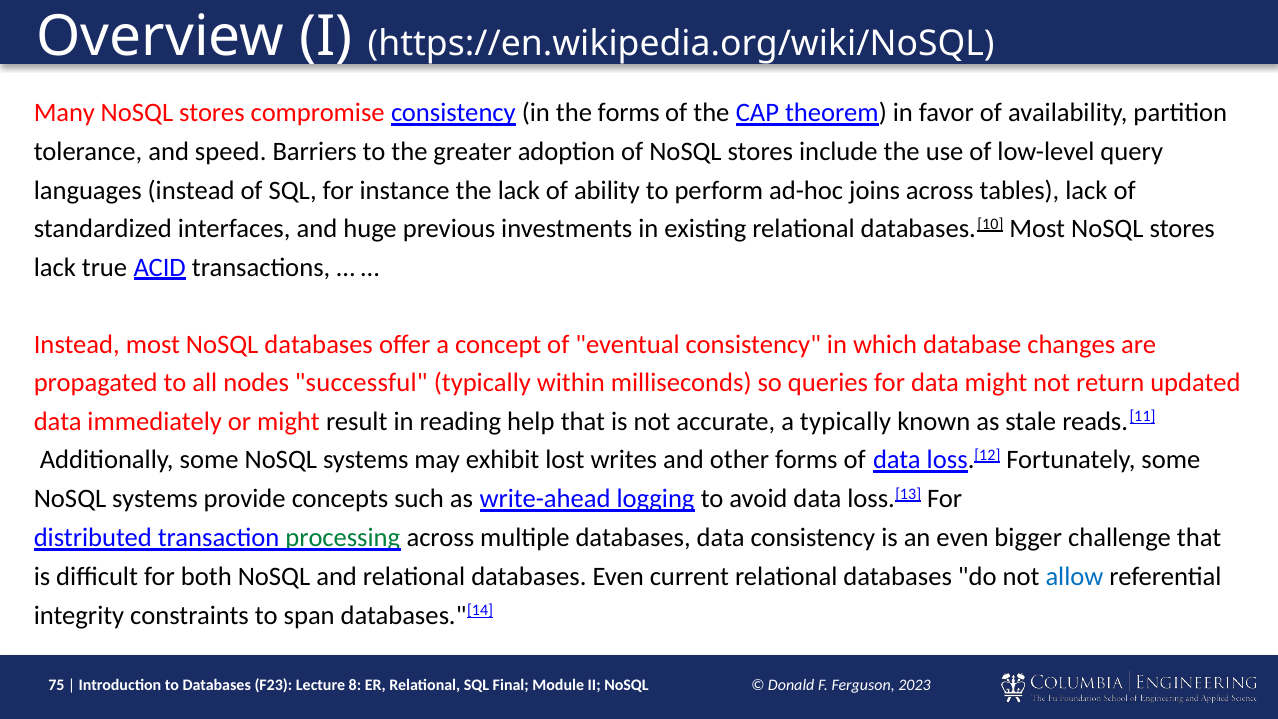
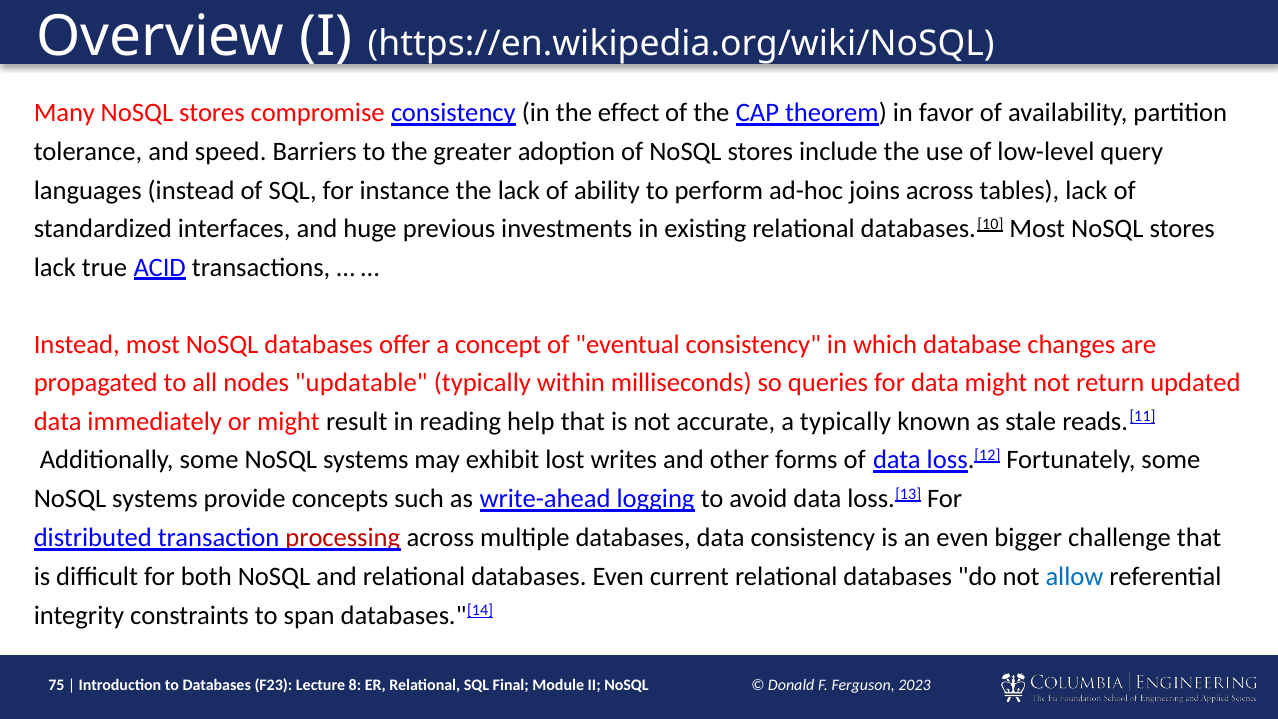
the forms: forms -> effect (629, 113)
successful: successful -> updatable (361, 383)
processing colour: green -> red (343, 538)
